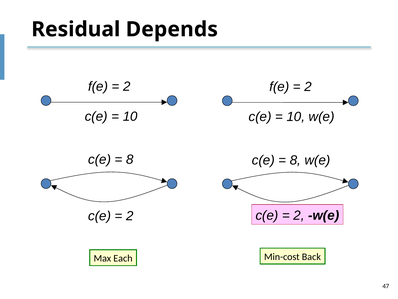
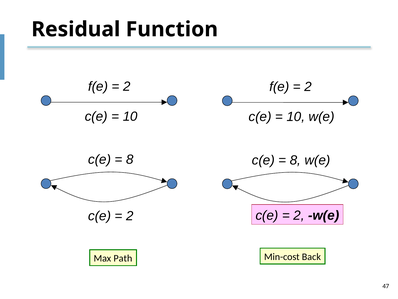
Depends: Depends -> Function (172, 29)
Each: Each -> Path (123, 258)
